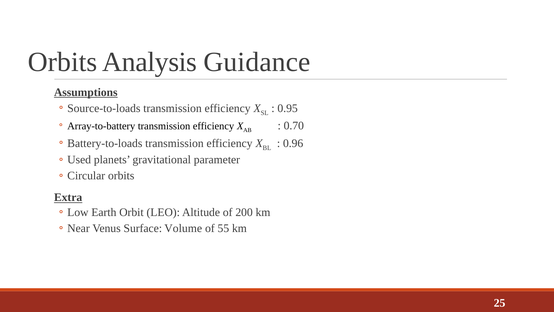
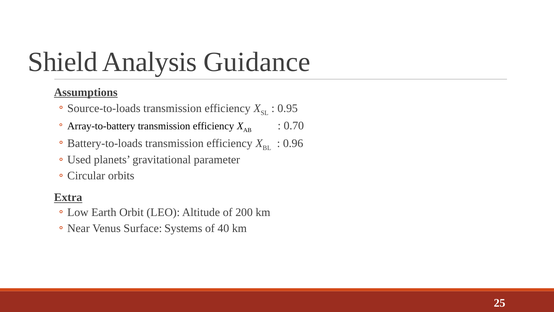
Orbits: Orbits -> Shield (63, 62)
Volume: Volume -> Systems (183, 228)
55: 55 -> 40 (223, 228)
